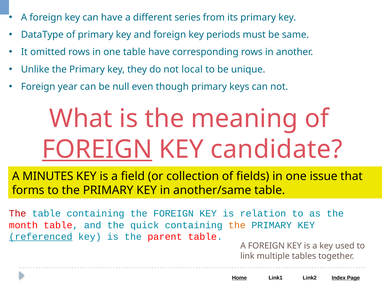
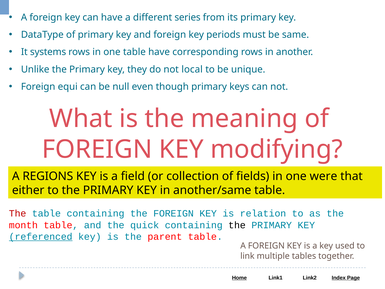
omitted: omitted -> systems (48, 52)
year: year -> equi (68, 87)
FOREIGN underline: present -> none (97, 149)
candidate: candidate -> modifying (277, 149)
MINUTES: MINUTES -> REGIONS (48, 176)
issue: issue -> were (323, 176)
forms: forms -> either (28, 190)
the colour: orange -> black (237, 225)
